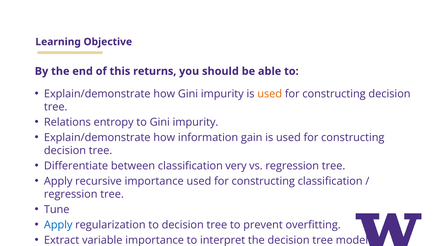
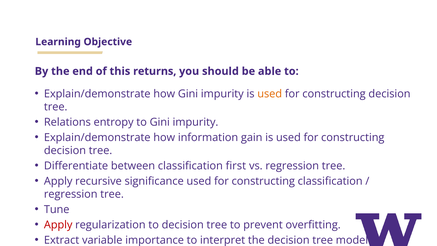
very: very -> first (236, 166)
recursive importance: importance -> significance (154, 181)
Apply colour: blue -> red (58, 225)
